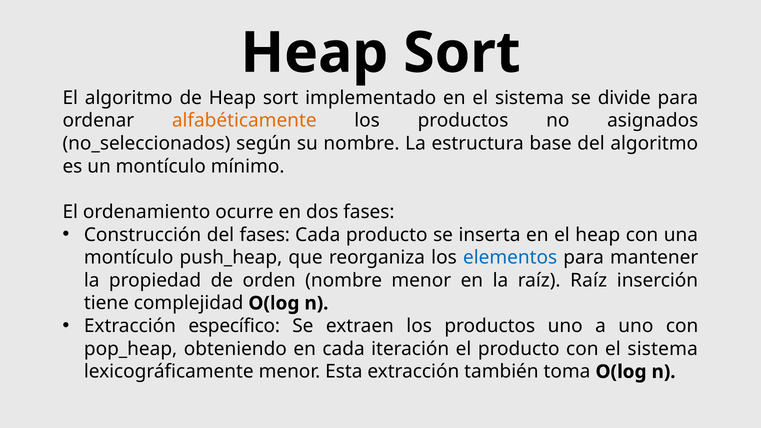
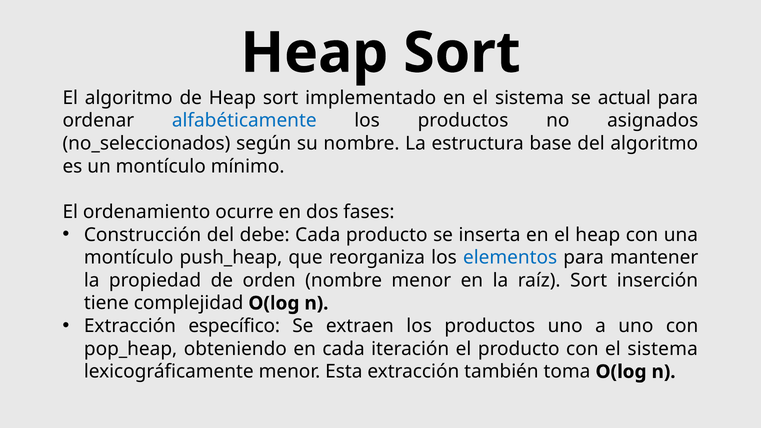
divide: divide -> actual (624, 98)
alfabéticamente colour: orange -> blue (244, 121)
del fases: fases -> debe (265, 235)
raíz Raíz: Raíz -> Sort (589, 280)
